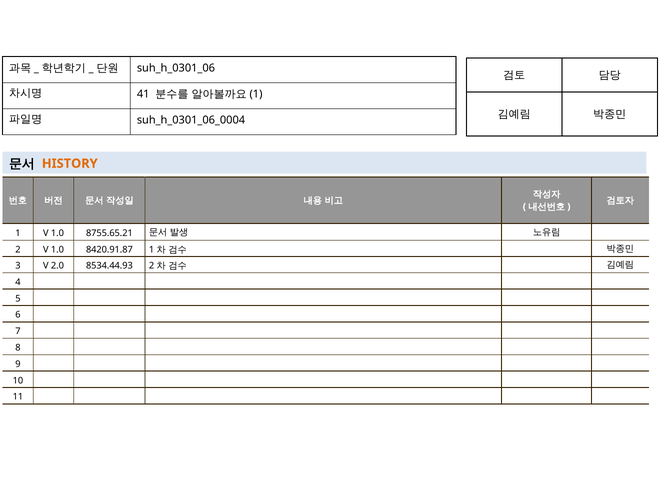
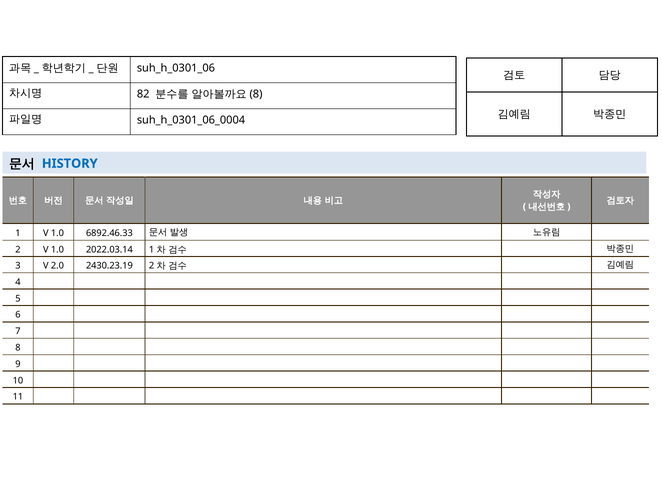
41: 41 -> 82 (143, 94)
1: 1 -> 8 (256, 94)
HISTORY colour: orange -> blue (70, 164)
8755.65.21: 8755.65.21 -> 6892.46.33 (109, 233)
8420.91.87: 8420.91.87 -> 2022.03.14 (109, 250)
8534.44.93: 8534.44.93 -> 2430.23.19 (109, 266)
